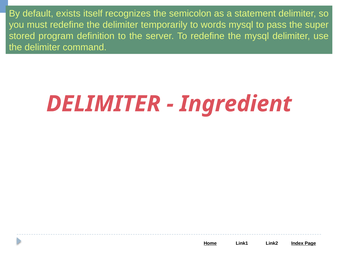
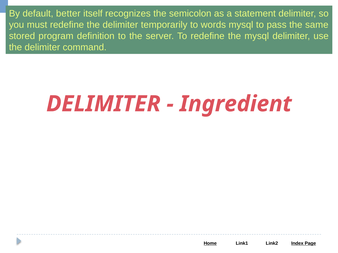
exists: exists -> better (68, 14)
super: super -> same (317, 25)
